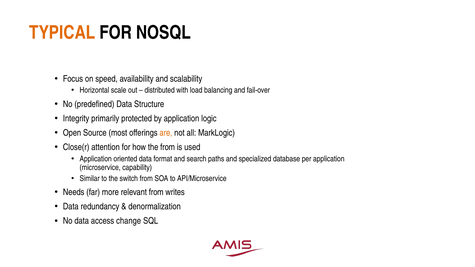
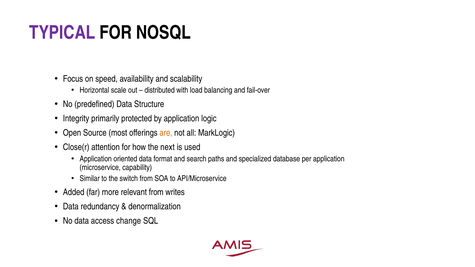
TYPICAL colour: orange -> purple (62, 33)
the from: from -> next (168, 147)
Needs: Needs -> Added (74, 192)
